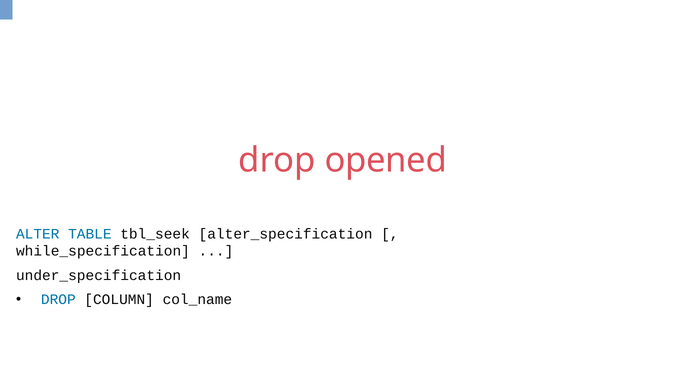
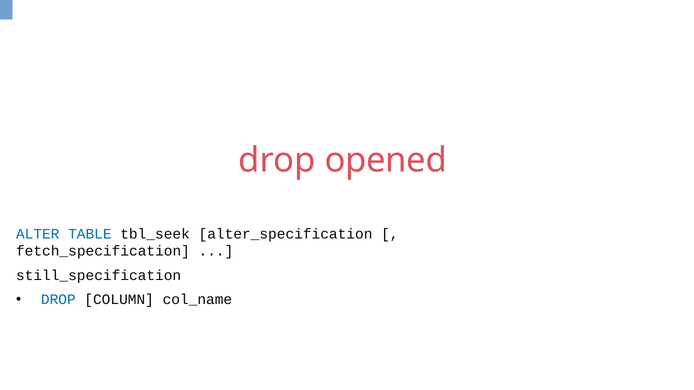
while_specification: while_specification -> fetch_specification (103, 251)
under_specification: under_specification -> still_specification (99, 276)
